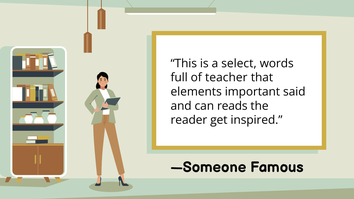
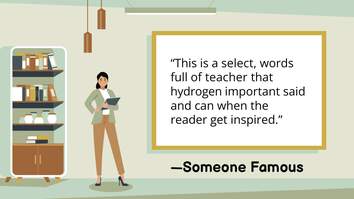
elements: elements -> hydrogen (196, 92)
reads: reads -> when (232, 106)
